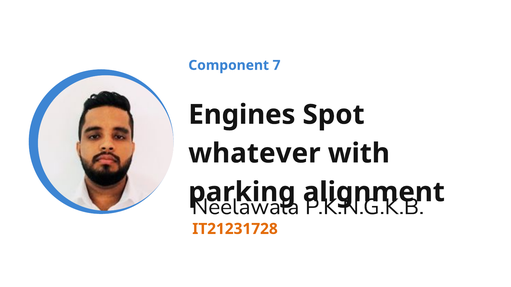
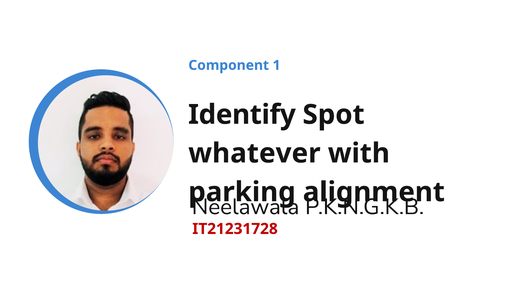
7: 7 -> 1 (277, 65)
Engines: Engines -> Identify (242, 115)
IT21231728 colour: orange -> red (235, 229)
